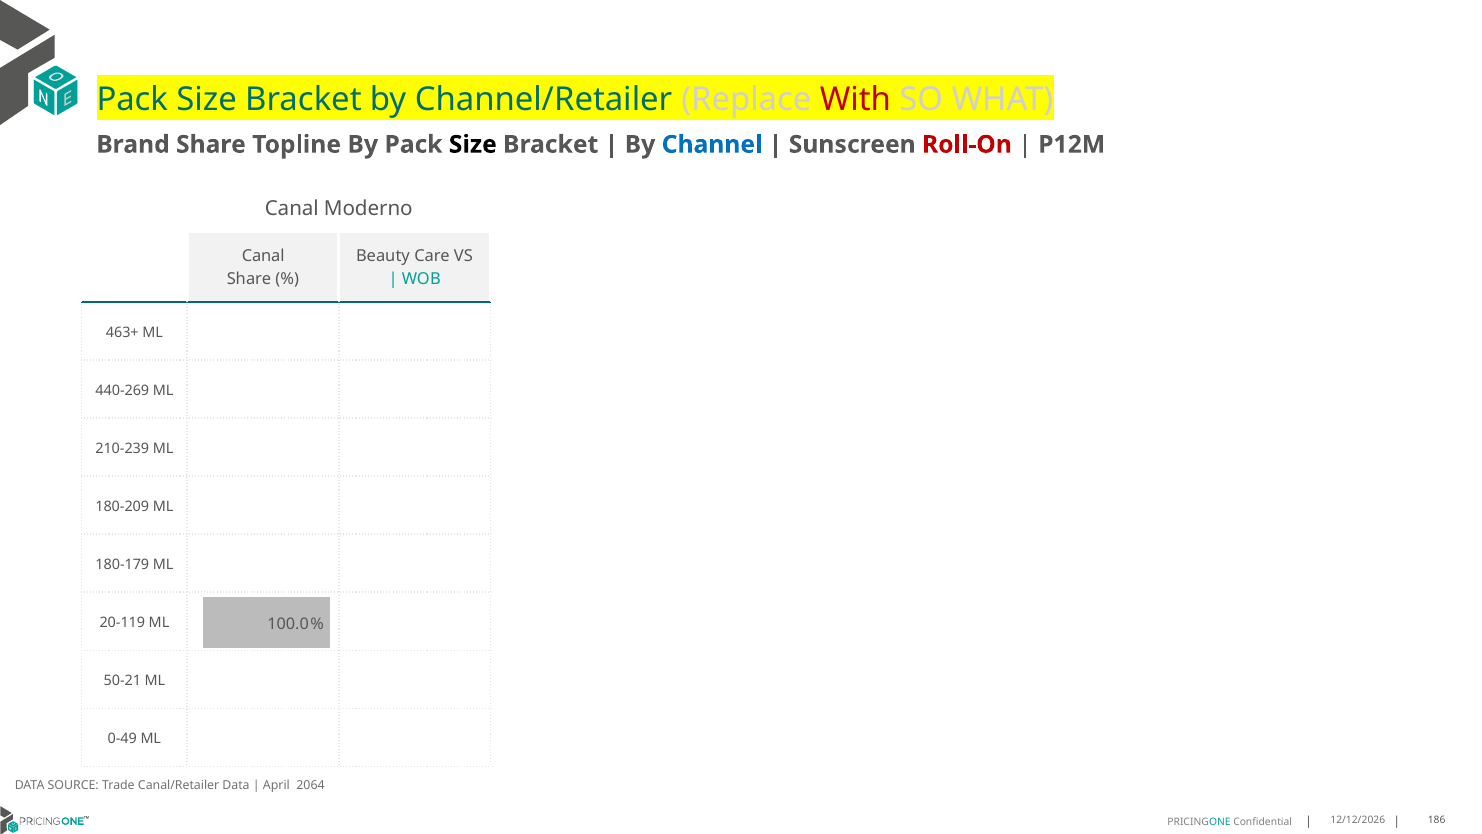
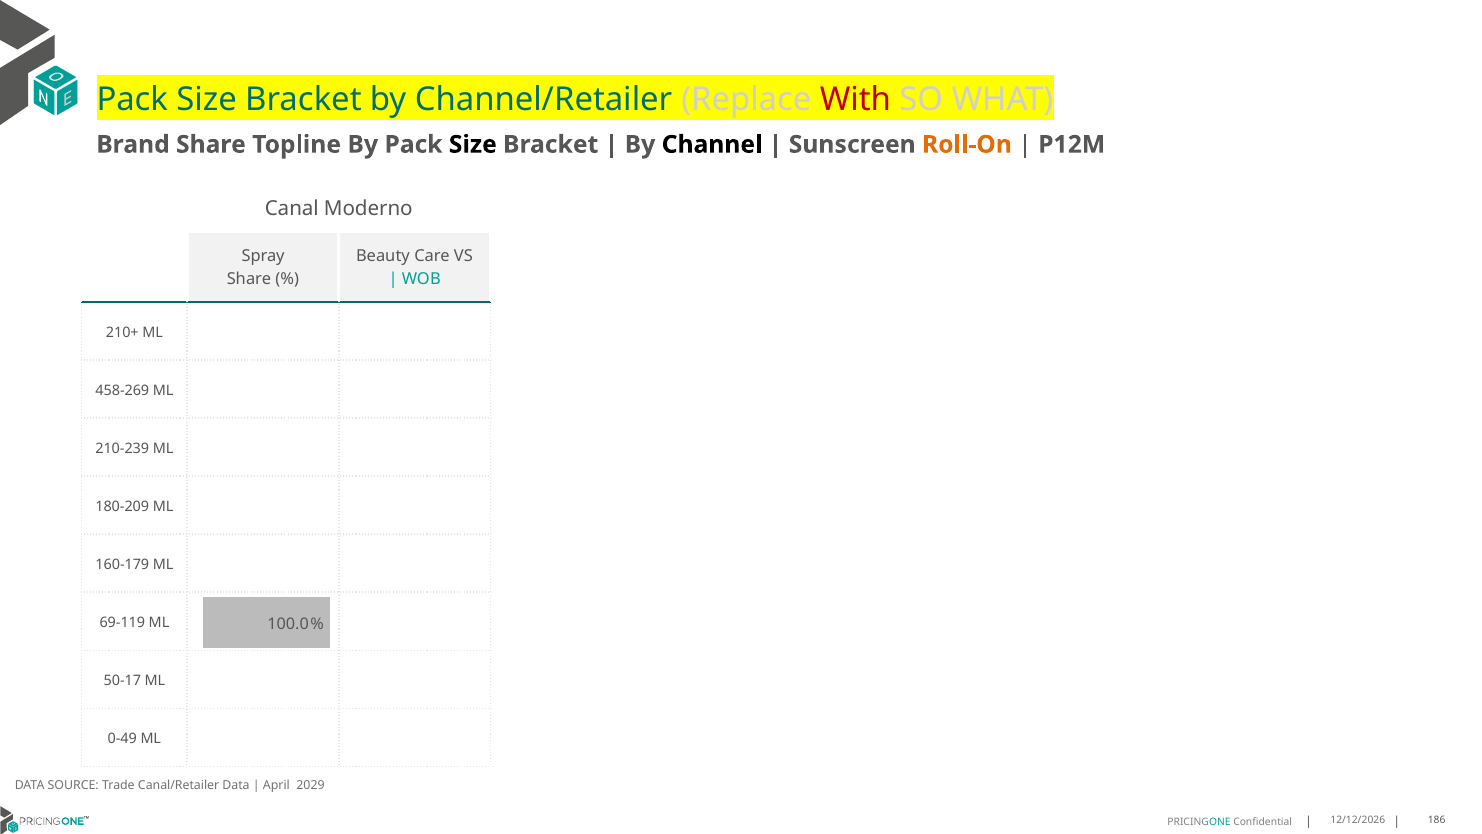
Channel colour: blue -> black (712, 144)
Roll-On colour: red -> orange (967, 144)
Canal: Canal -> Spray (263, 256)
463+: 463+ -> 210+ (122, 332)
440-269: 440-269 -> 458-269 (122, 390)
180-179: 180-179 -> 160-179 (122, 564)
20-119: 20-119 -> 69-119 (122, 622)
50-21: 50-21 -> 50-17 (122, 681)
2064: 2064 -> 2029 (311, 785)
